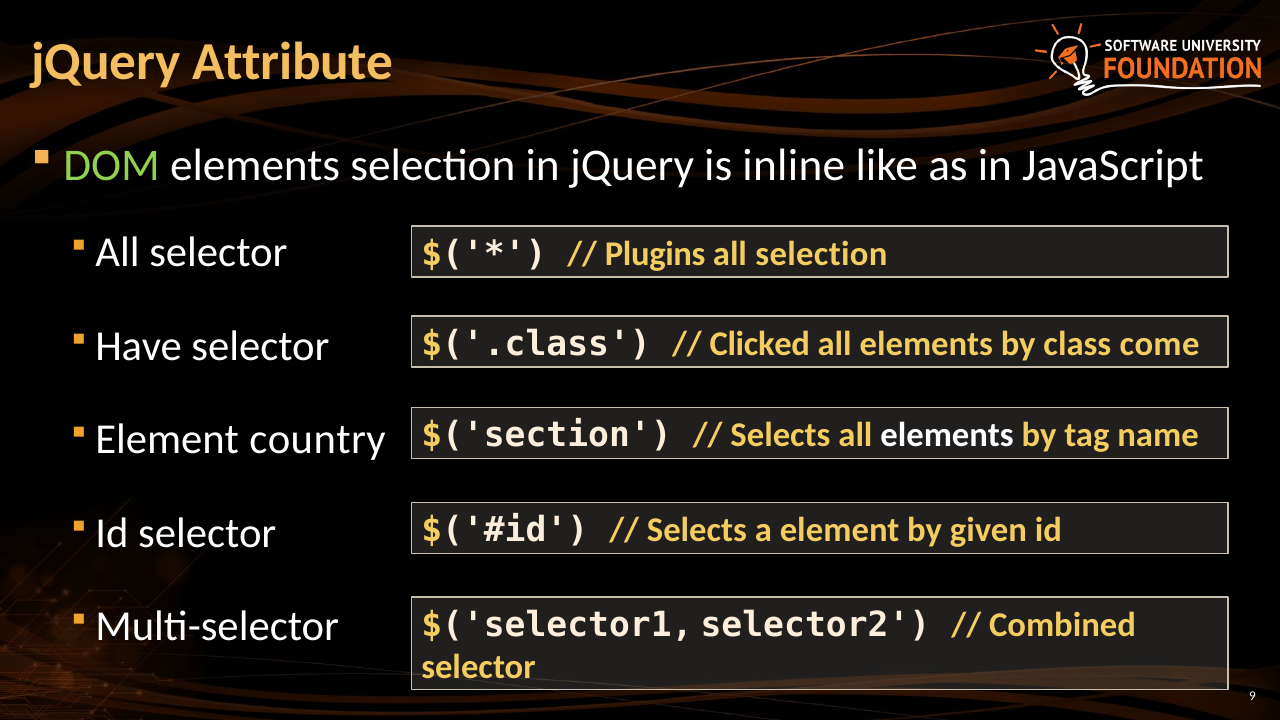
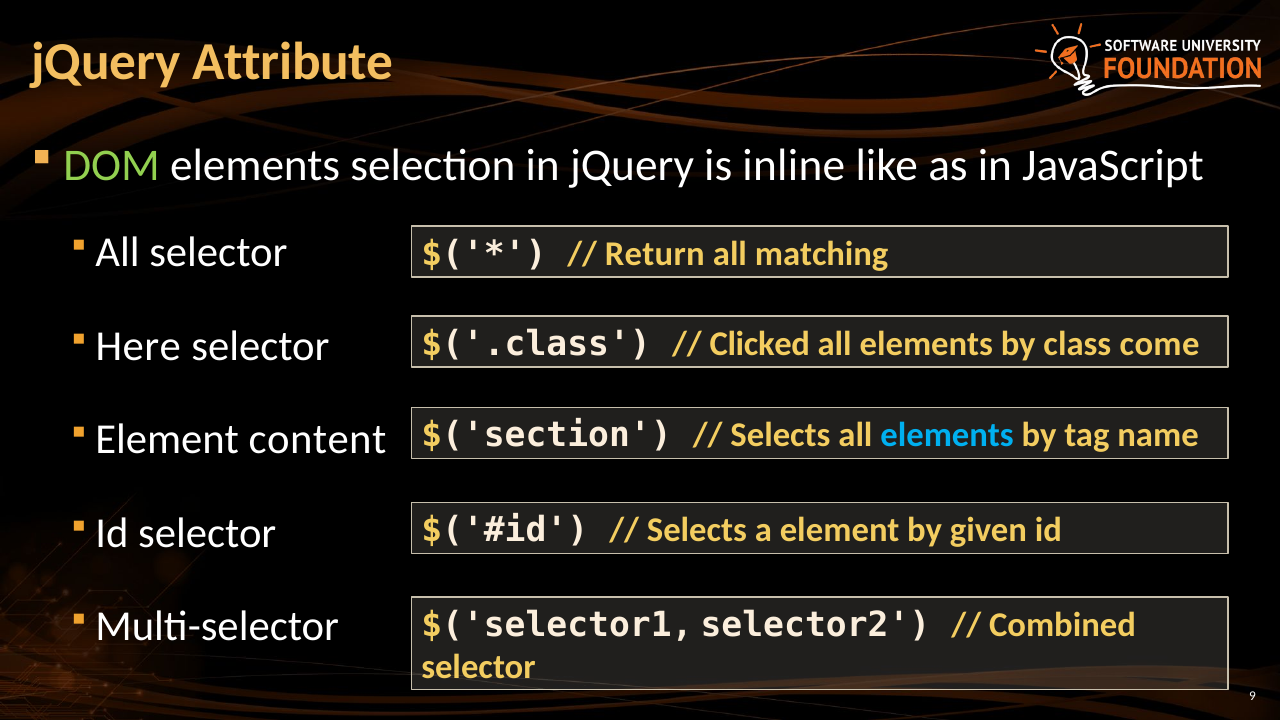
Plugins: Plugins -> Return (655, 254)
all selection: selection -> matching (822, 254)
Have: Have -> Here (138, 346)
elements colour: white -> light blue (947, 436)
country: country -> content (317, 440)
